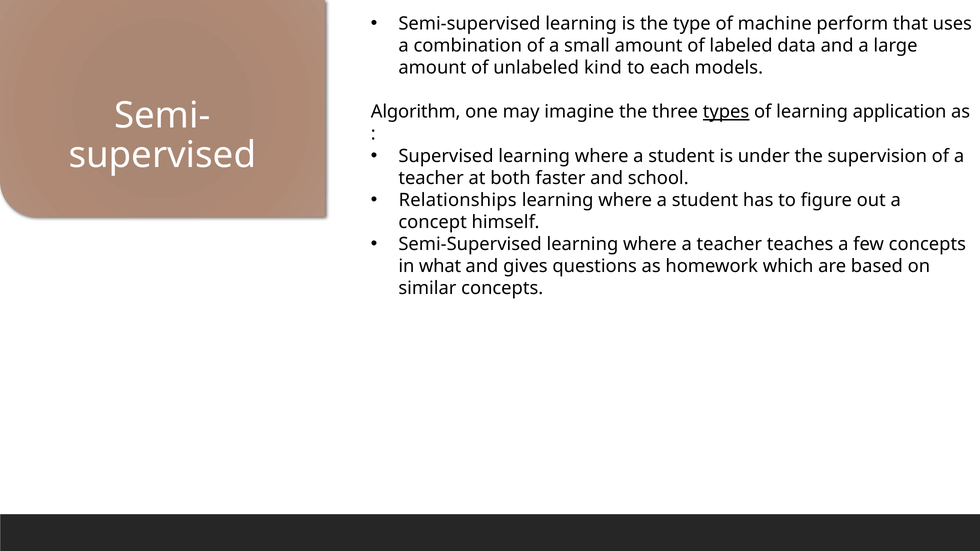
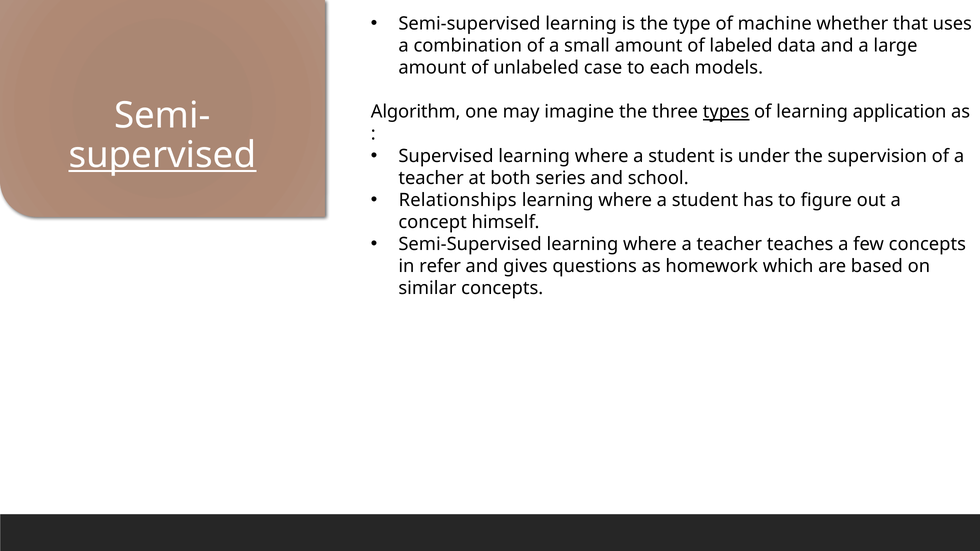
perform: perform -> whether (852, 24)
kind: kind -> case (603, 68)
supervised underline: none -> present (162, 155)
faster: faster -> series (560, 178)
what: what -> refer (440, 266)
